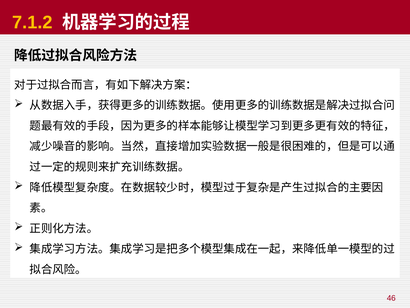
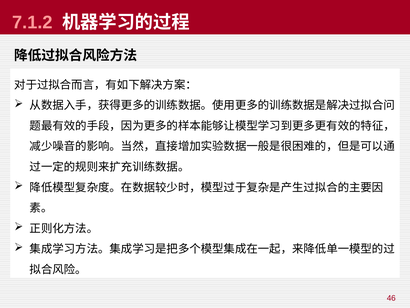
7.1.2 colour: yellow -> pink (32, 23)
